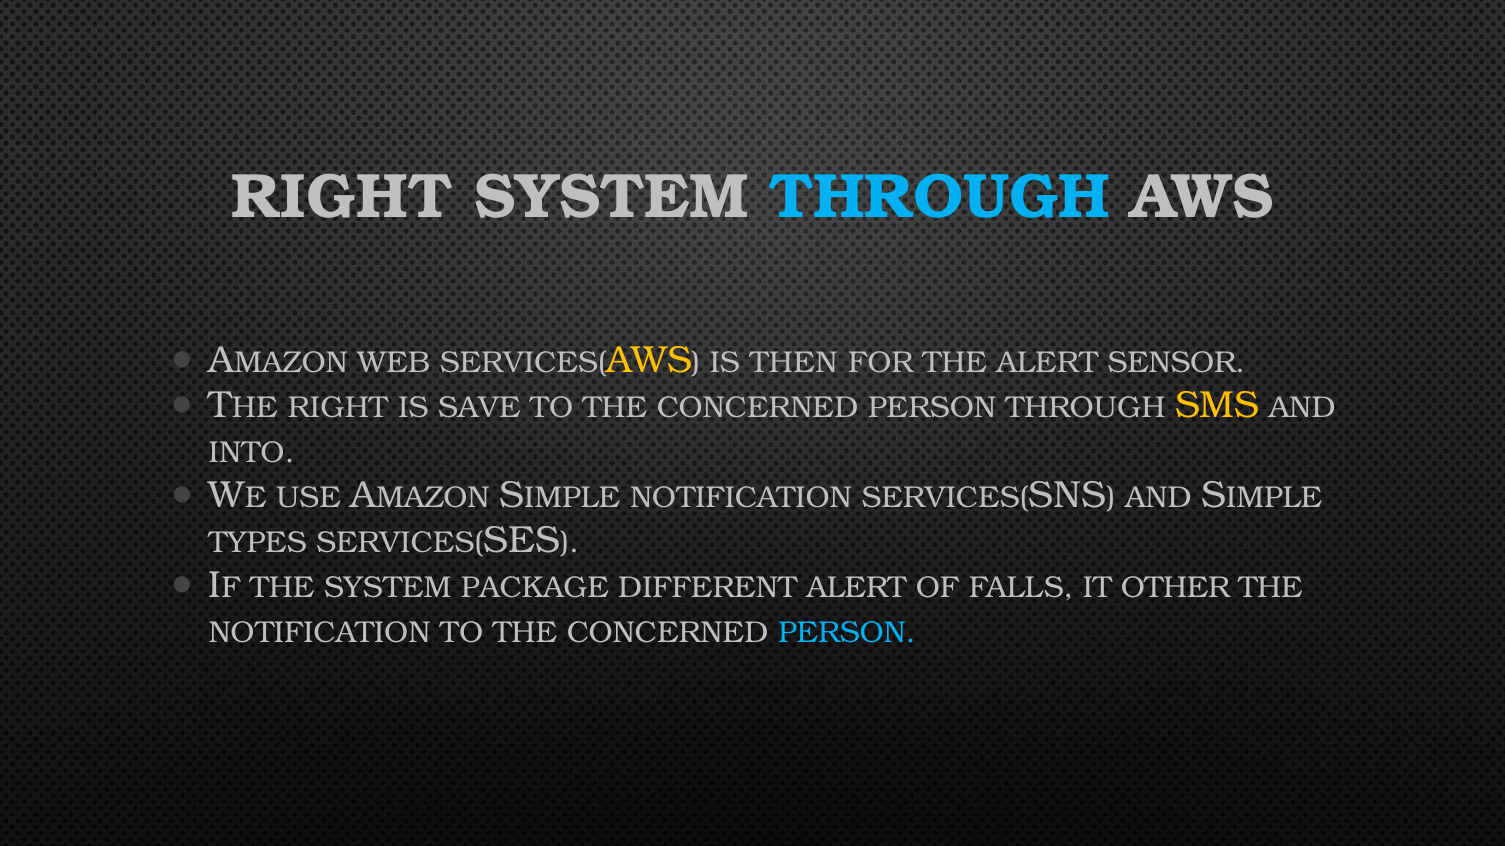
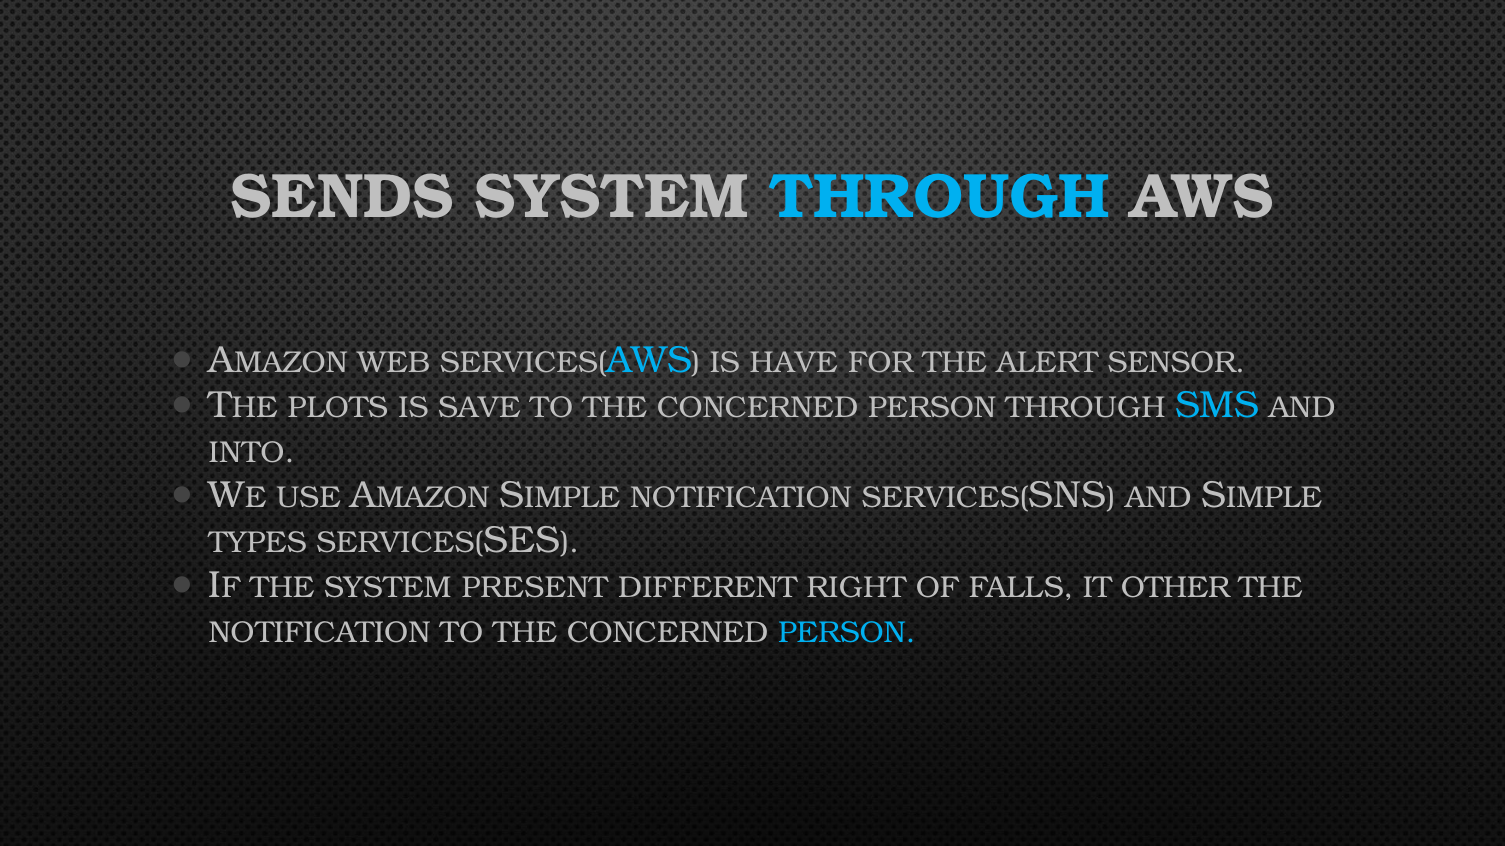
RIGHT: RIGHT -> SENDS (342, 197)
AWS colour: yellow -> light blue (649, 360)
THEN: THEN -> HAVE (794, 363)
RIGHT: RIGHT -> PLOTS (338, 408)
SMS colour: yellow -> light blue (1217, 405)
PACKAGE: PACKAGE -> PRESENT (535, 588)
DIFFERENT ALERT: ALERT -> RIGHT (856, 588)
